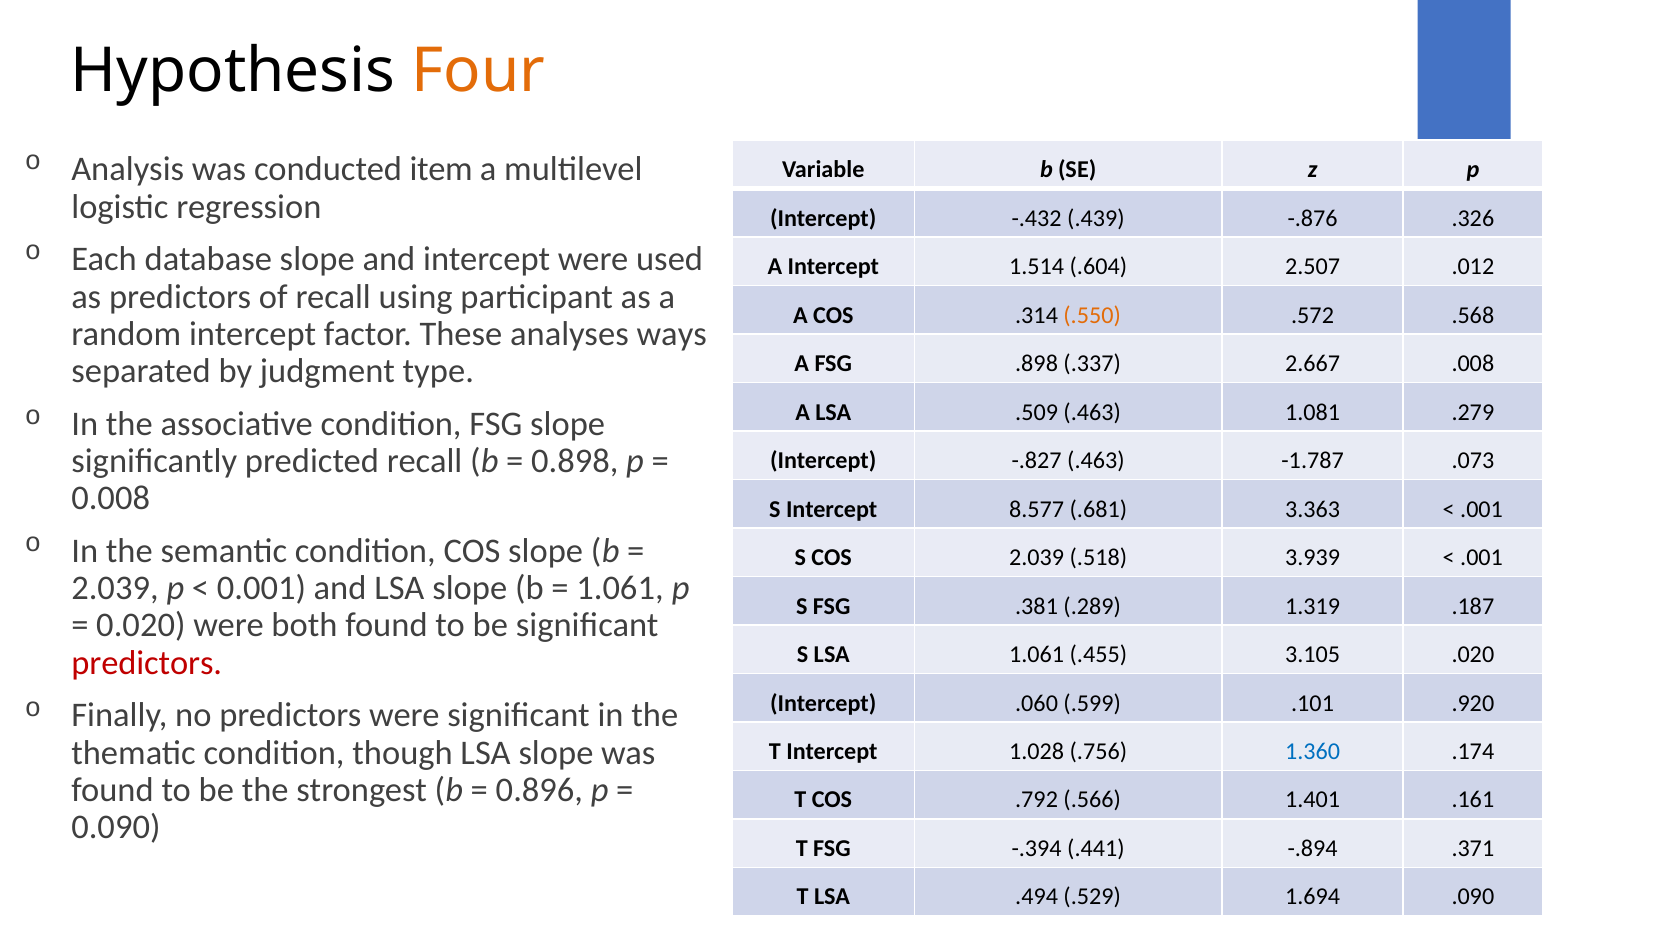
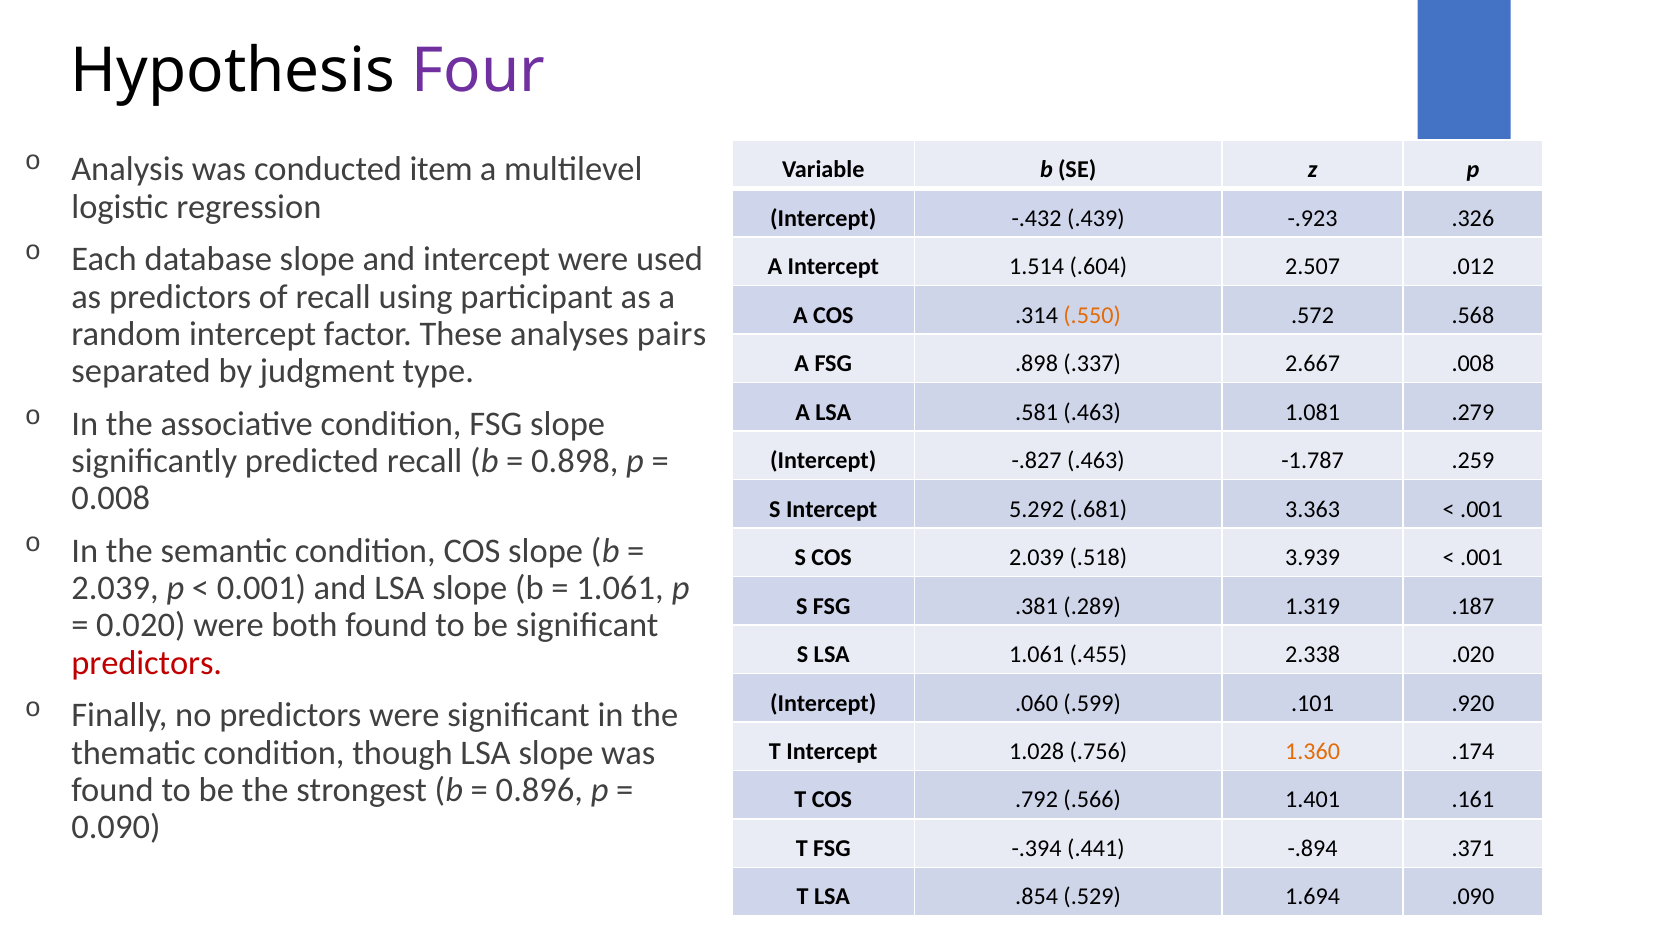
Four colour: orange -> purple (478, 71)
-.876: -.876 -> -.923 (1313, 218)
ways: ways -> pairs (672, 334)
.509: .509 -> .581 (1037, 412)
.073: .073 -> .259 (1473, 461)
8.577: 8.577 -> 5.292 (1037, 509)
3.105: 3.105 -> 2.338 (1313, 655)
1.360 colour: blue -> orange (1313, 751)
.494: .494 -> .854 (1037, 897)
